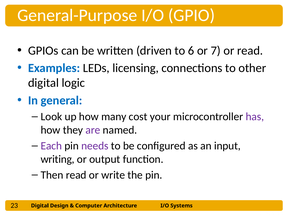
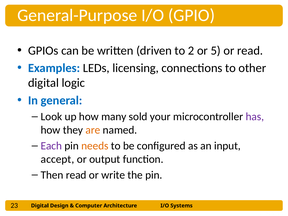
6: 6 -> 2 (191, 51)
7: 7 -> 5 (216, 51)
cost: cost -> sold (138, 117)
are colour: purple -> orange (93, 130)
needs colour: purple -> orange (95, 146)
writing: writing -> accept (57, 159)
